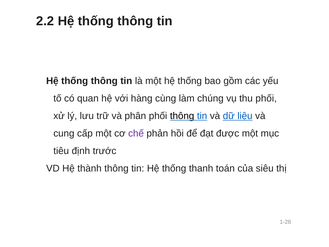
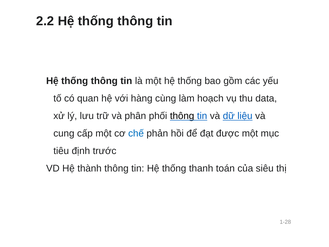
chúng: chúng -> hoạch (210, 98)
thu phối: phối -> data (266, 98)
chế colour: purple -> blue (136, 133)
